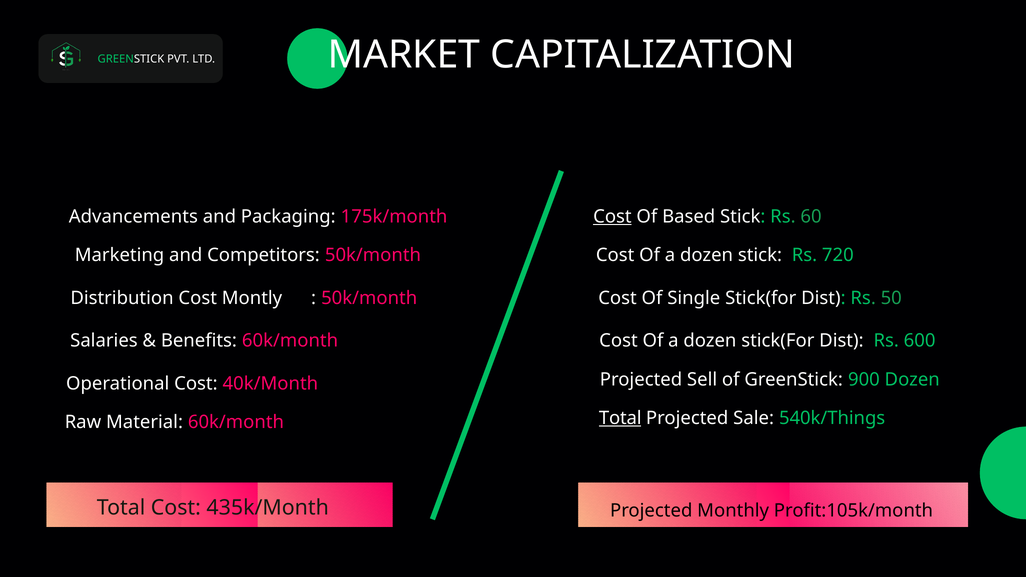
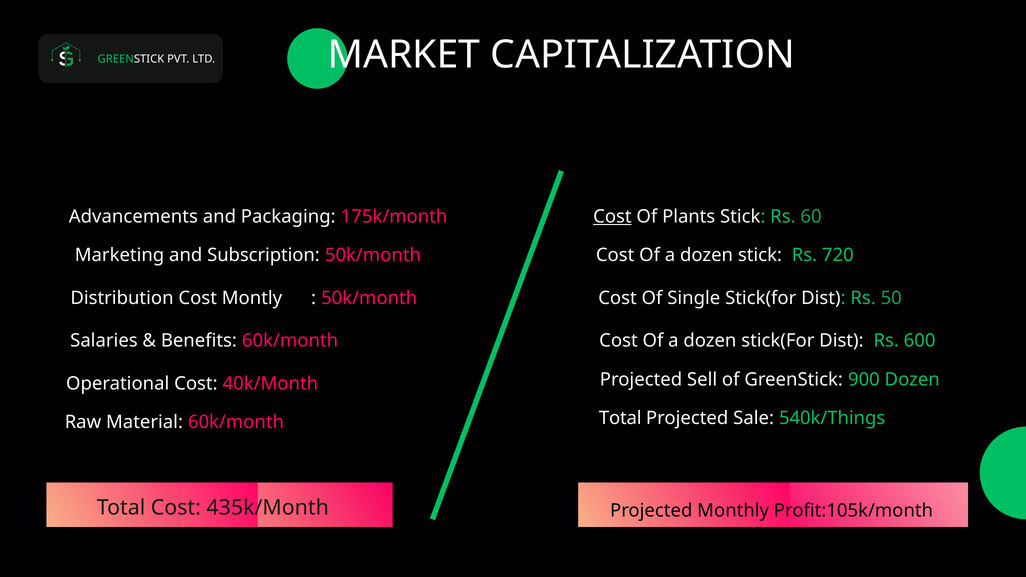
Based: Based -> Plants (689, 217)
Competitors: Competitors -> Subscription (263, 255)
Total underline: present -> none (620, 418)
